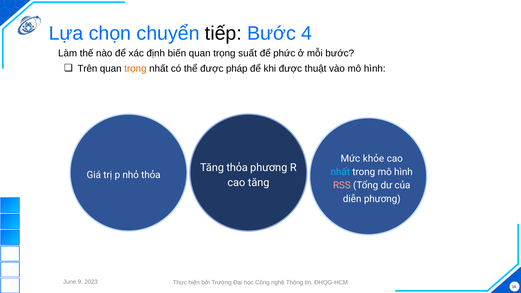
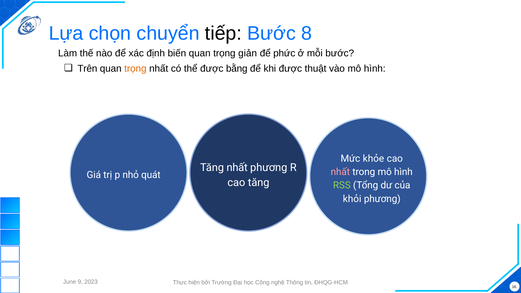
4: 4 -> 8 (307, 33)
suất: suất -> giản (248, 53)
pháp: pháp -> bằng (237, 69)
Tăng thỏa: thỏa -> nhất (237, 168)
nhất colour: light blue -> pink (340, 172)
nhỏ thỏa: thỏa -> quát (151, 175)
RSS colour: pink -> light green (342, 185)
diễn: diễn -> khỏi (352, 199)
